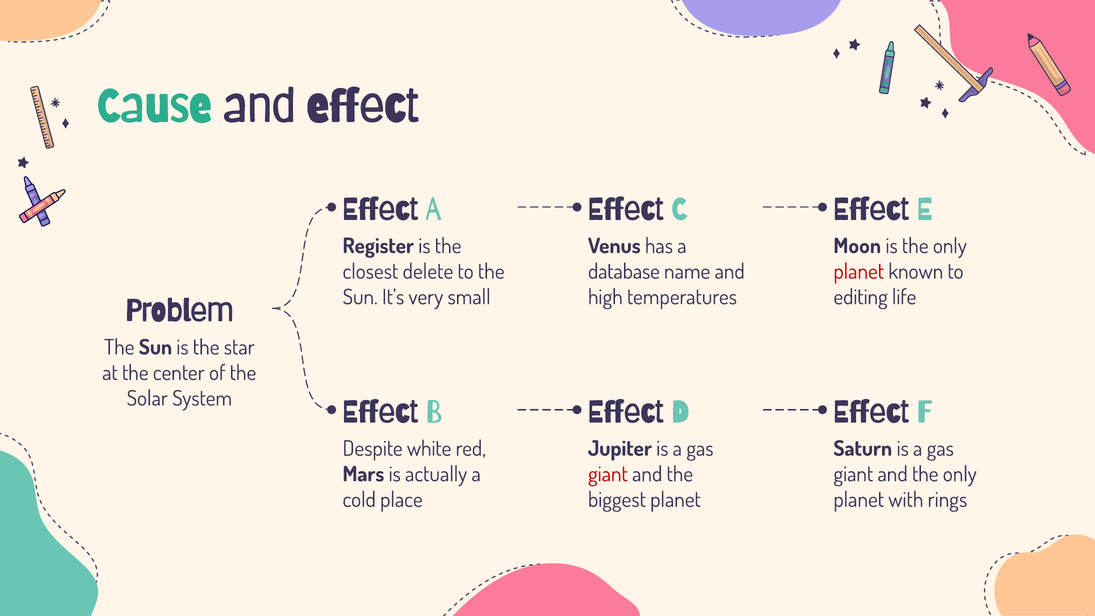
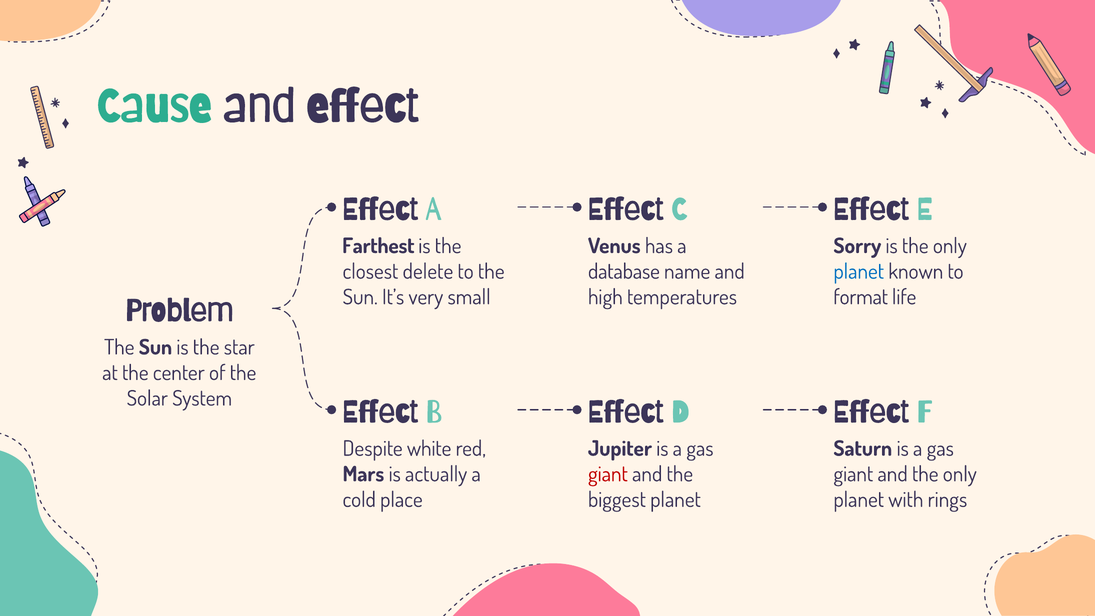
Register: Register -> Farthest (378, 246)
Moon: Moon -> Sorry (857, 246)
planet colour: red -> blue (859, 272)
editing: editing -> format (861, 297)
